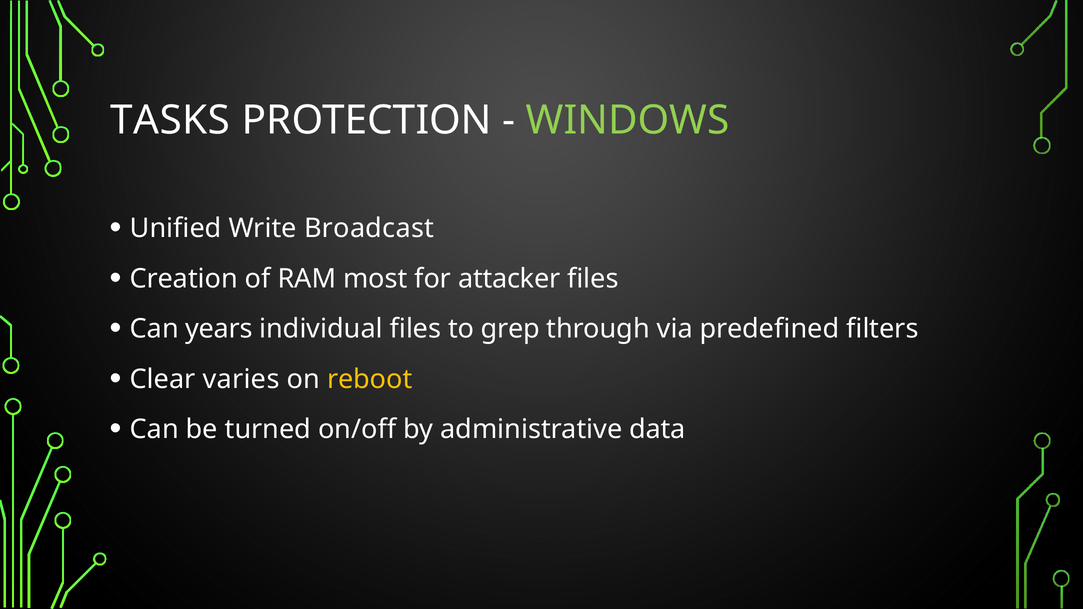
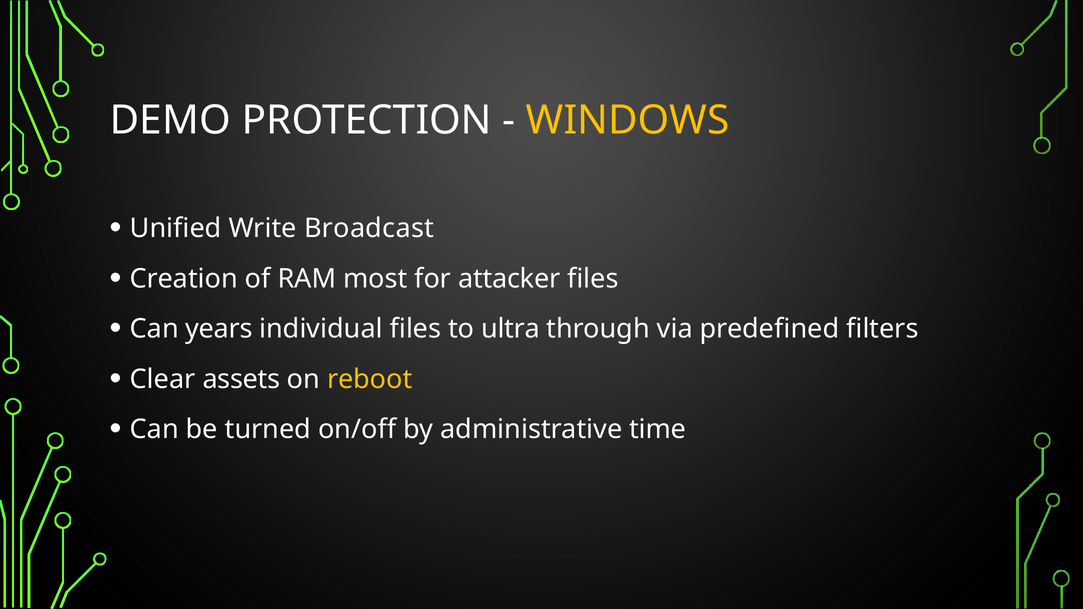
TASKS: TASKS -> DEMO (170, 120)
WINDOWS colour: light green -> yellow (628, 120)
grep: grep -> ultra (510, 329)
varies: varies -> assets (241, 379)
data: data -> time (658, 430)
